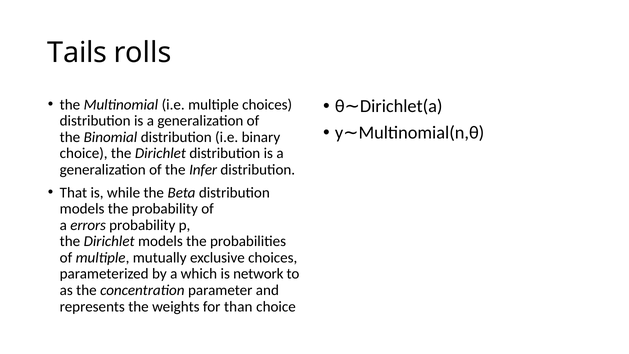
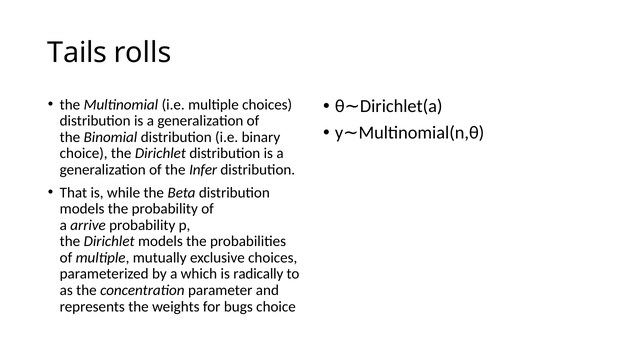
errors: errors -> arrive (88, 225)
network: network -> radically (258, 274)
than: than -> bugs (238, 306)
